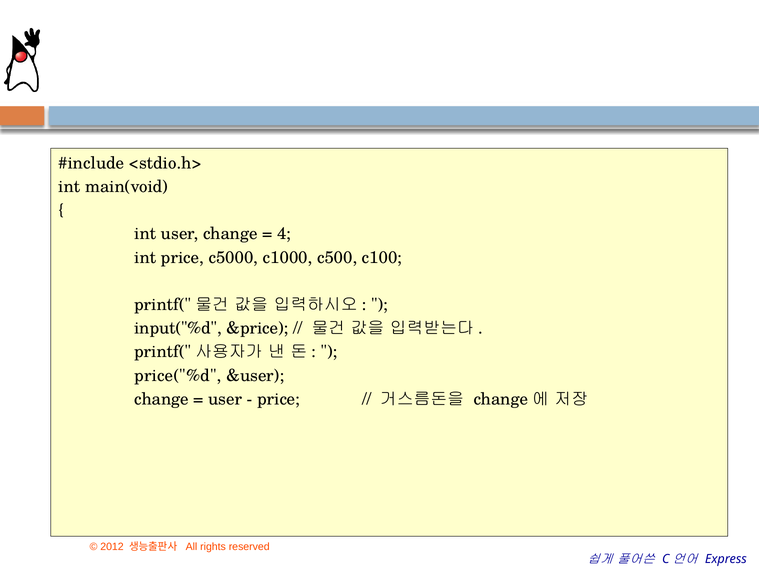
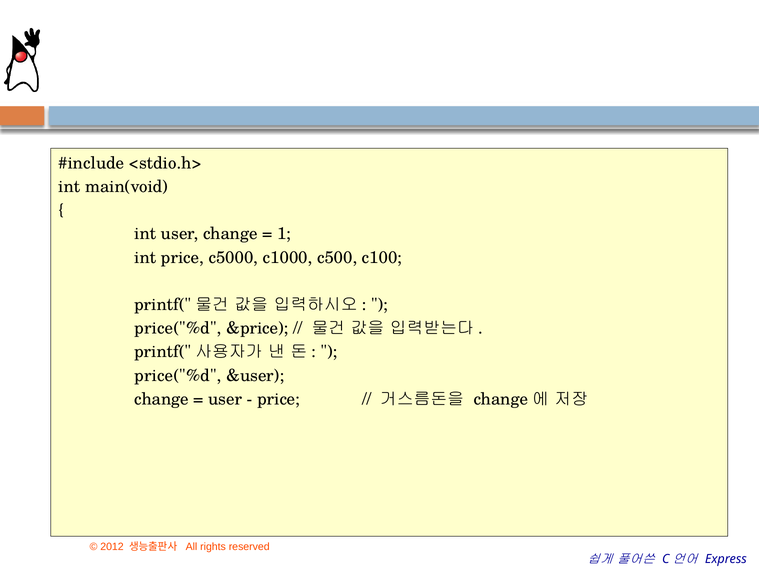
4: 4 -> 1 (284, 234)
input("%d: input("%d -> price("%d (178, 328)
